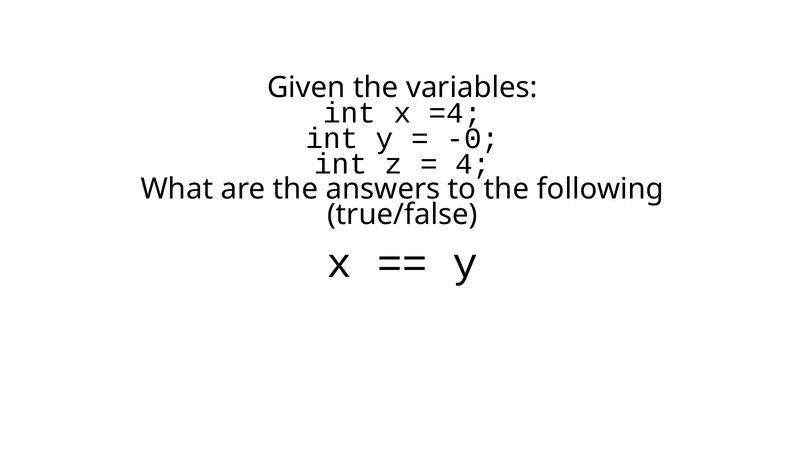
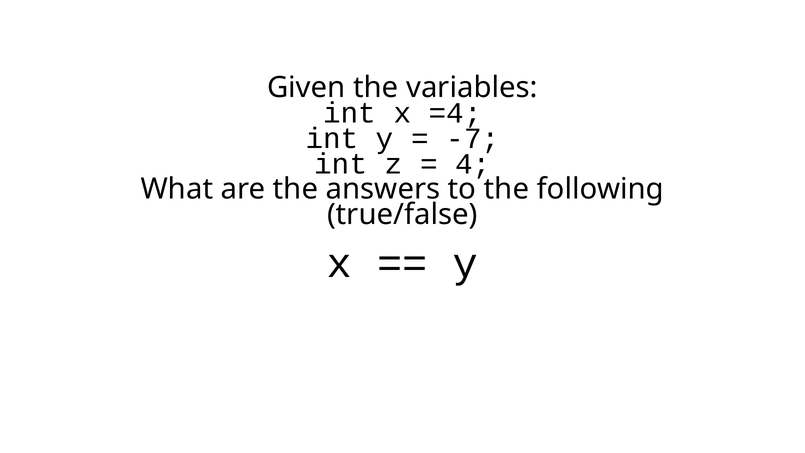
-0: -0 -> -7 (473, 138)
